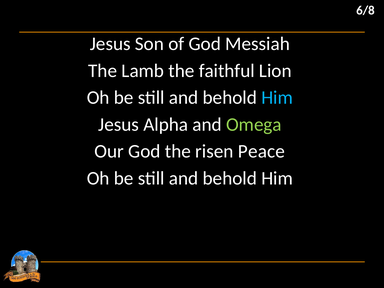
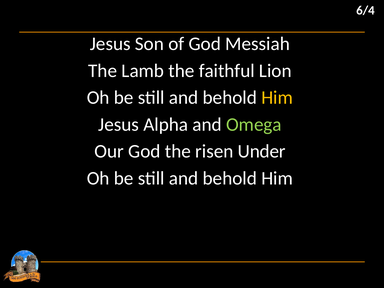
6/8: 6/8 -> 6/4 (365, 10)
Him colour: light blue -> yellow (277, 98)
Peace: Peace -> Under (262, 151)
